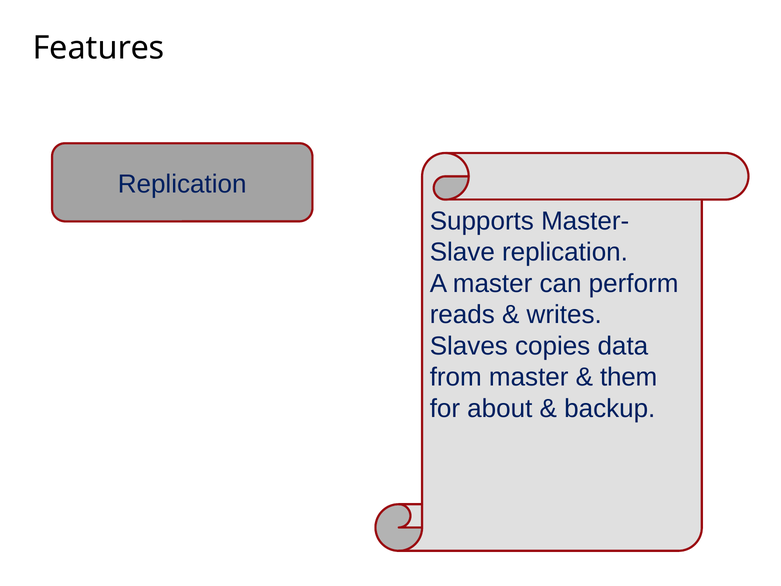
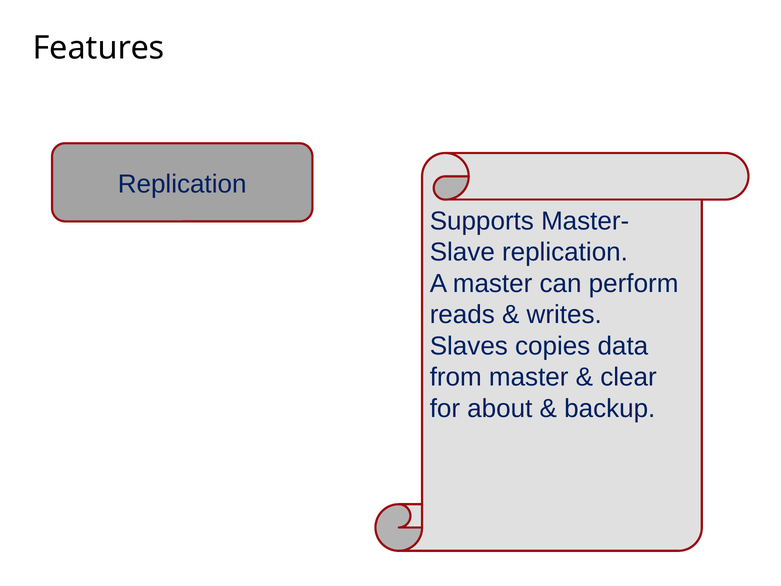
them: them -> clear (629, 377)
